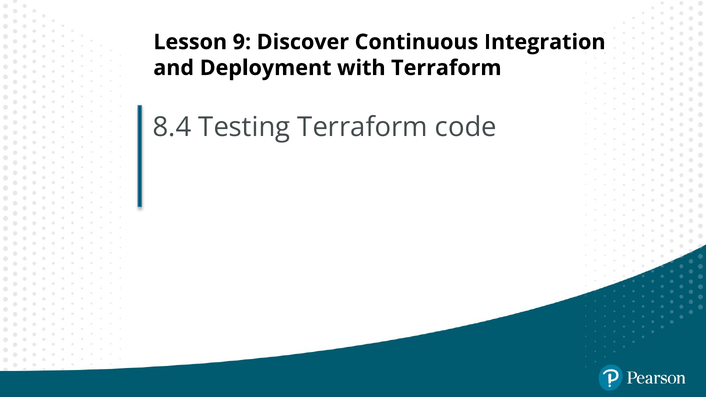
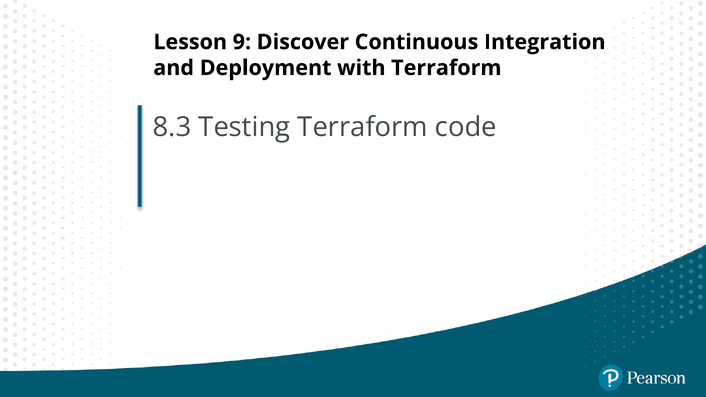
8.4: 8.4 -> 8.3 (172, 127)
